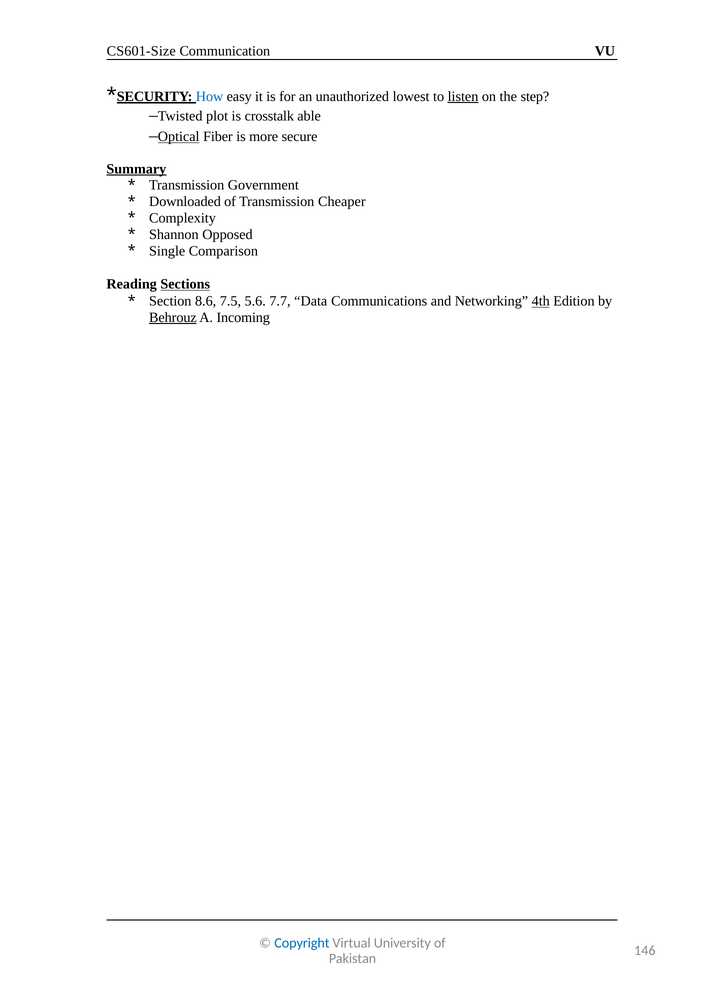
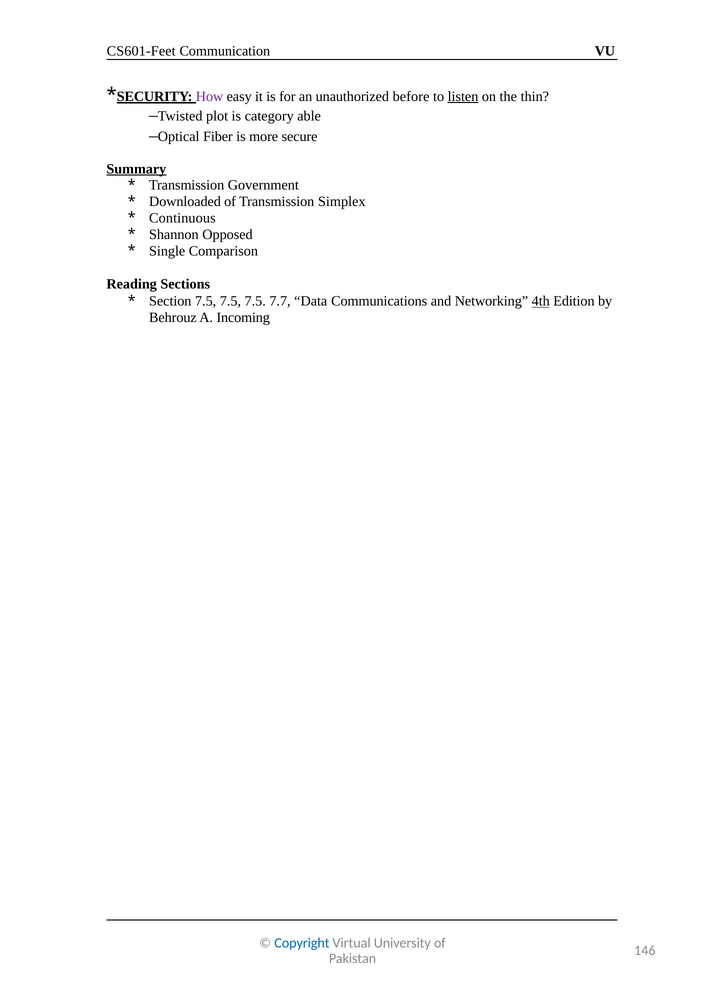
CS601-Size: CS601-Size -> CS601-Feet (141, 51)
How colour: blue -> purple (210, 96)
lowest: lowest -> before (411, 96)
step: step -> thin (535, 96)
crosstalk: crosstalk -> category (269, 116)
Optical underline: present -> none (179, 137)
Cheaper: Cheaper -> Simplex (342, 201)
Complexity: Complexity -> Continuous (182, 218)
Sections underline: present -> none (185, 284)
Section 8.6: 8.6 -> 7.5 (206, 301)
5.6: 5.6 -> 7.5 (255, 301)
Behrouz underline: present -> none (173, 317)
